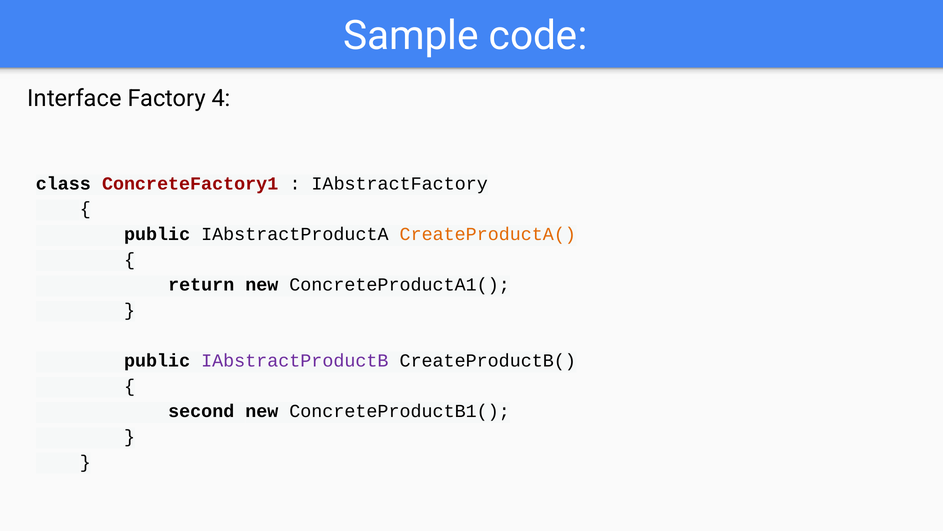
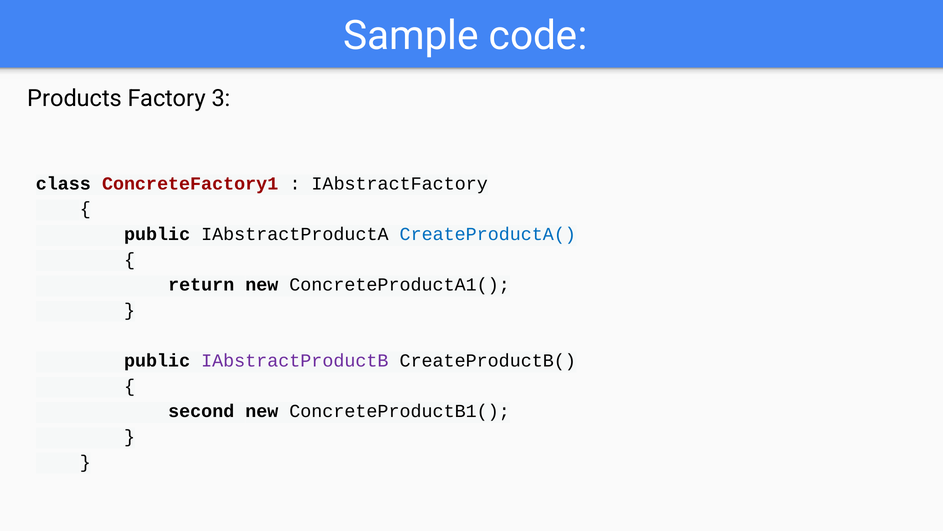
Interface: Interface -> Products (75, 98)
4: 4 -> 3 (221, 98)
CreateProductA( colour: orange -> blue (488, 234)
